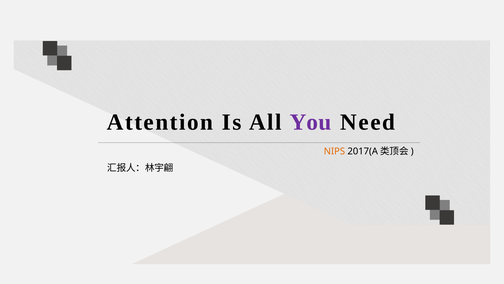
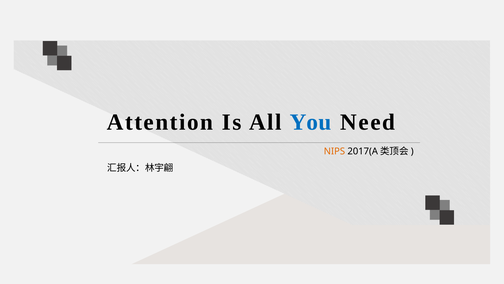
You colour: purple -> blue (311, 122)
